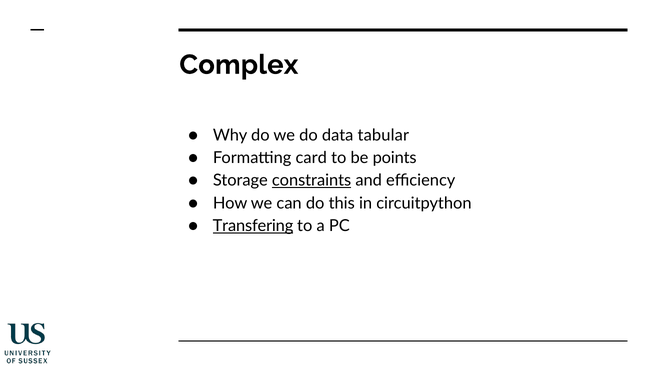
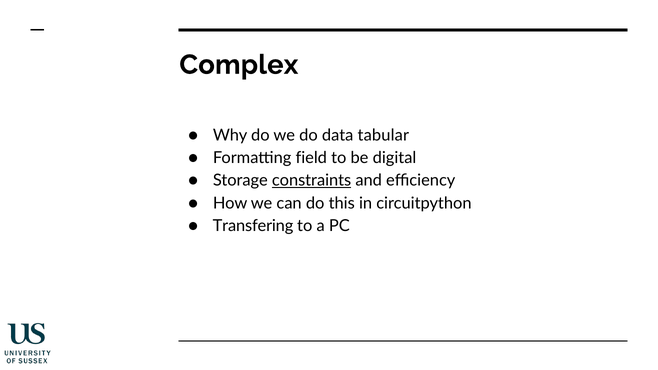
card: card -> field (311, 158)
points: points -> digital (394, 158)
Transfering underline: present -> none (253, 226)
